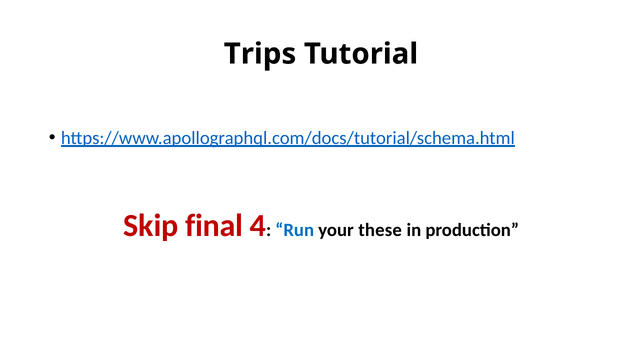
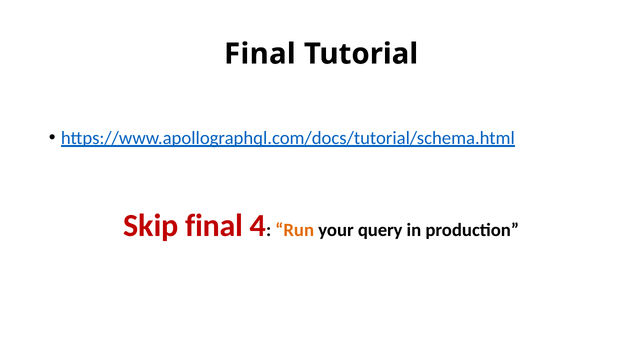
Trips: Trips -> Final (260, 54)
Run colour: blue -> orange (295, 230)
these: these -> query (380, 230)
